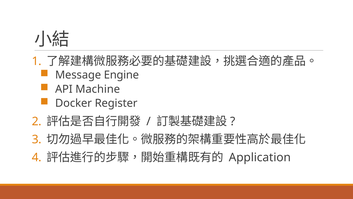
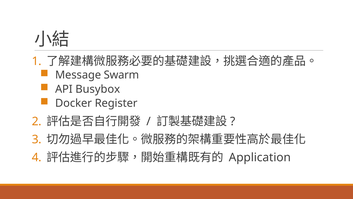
Engine: Engine -> Swarm (121, 75)
Machine: Machine -> Busybox (98, 89)
